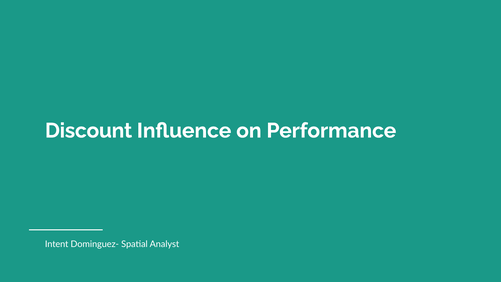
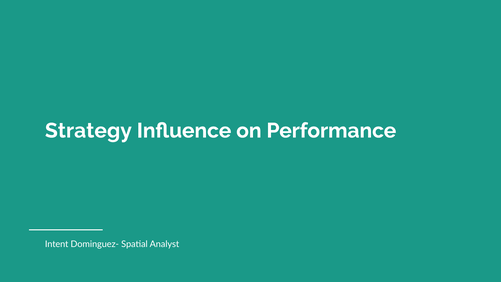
Discount: Discount -> Strategy (88, 131)
